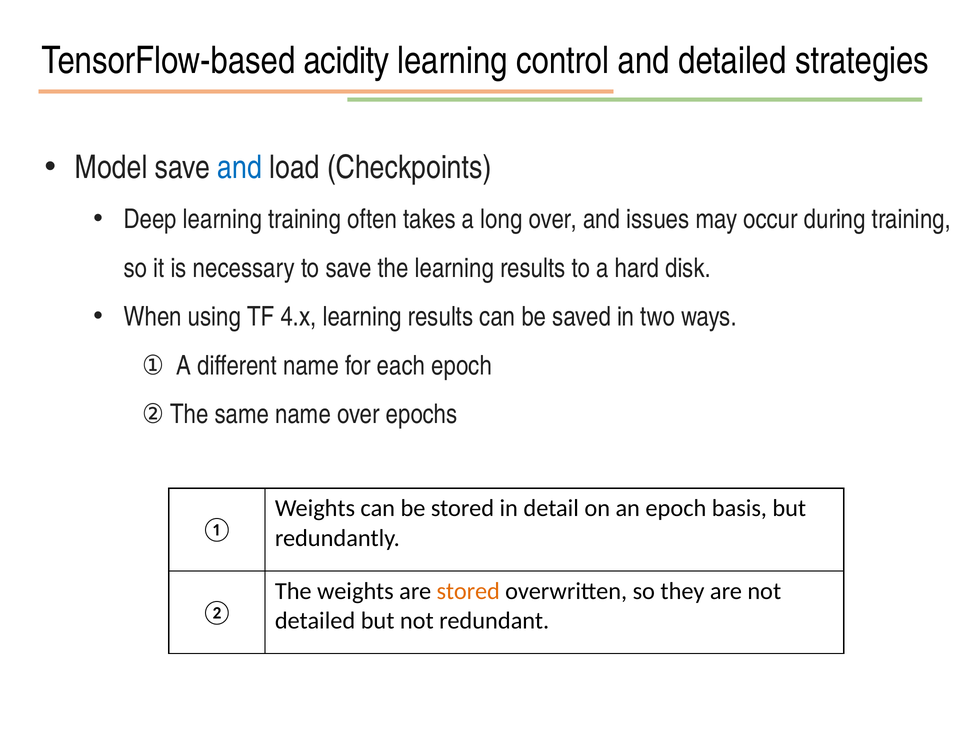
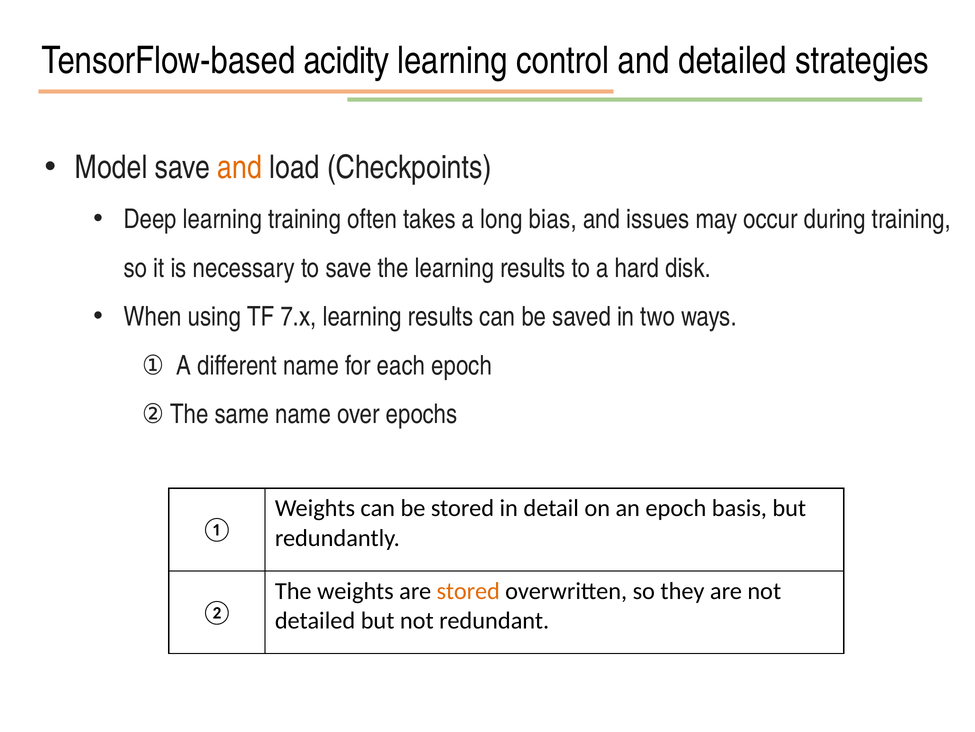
and colour: blue -> orange (240, 167)
long over: over -> bias (553, 219)
4.x: 4.x -> 7.x (299, 317)
